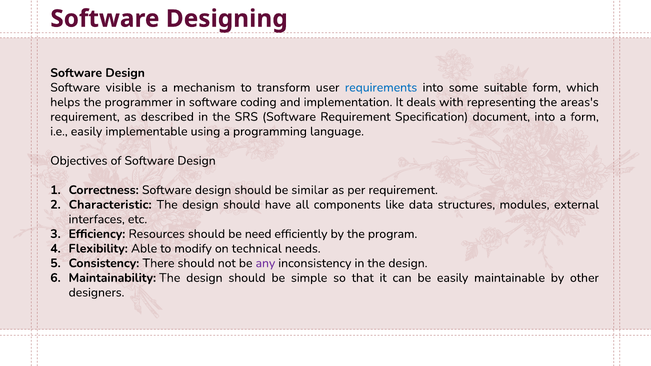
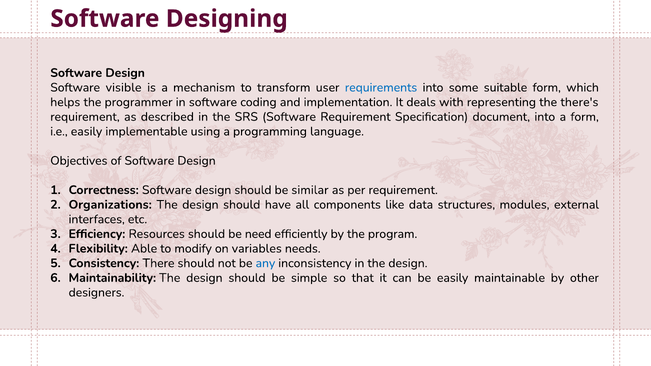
areas's: areas's -> there's (579, 102)
Characteristic: Characteristic -> Organizations (110, 205)
technical: technical -> variables (257, 249)
any colour: purple -> blue (265, 263)
